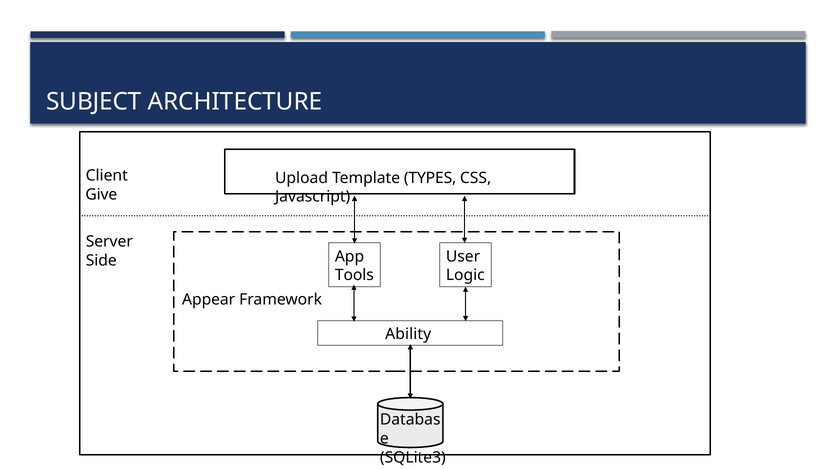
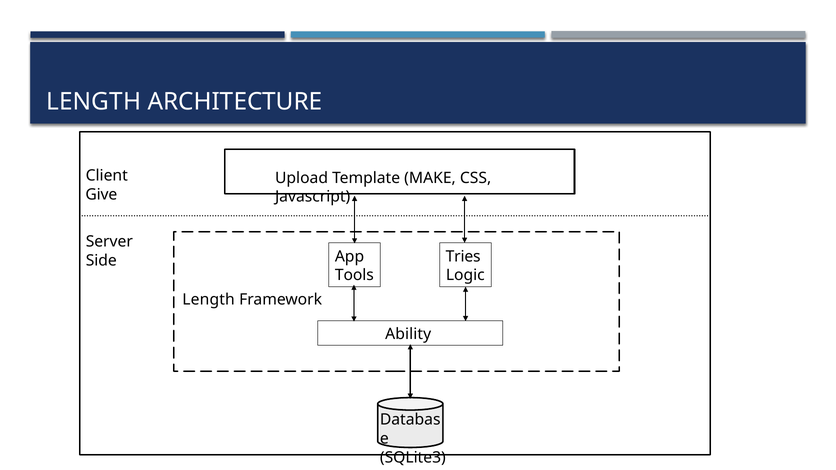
SUBJECT: SUBJECT -> LENGTH (94, 102)
TYPES: TYPES -> MAKE (430, 178)
User: User -> Tries (463, 257)
Appear: Appear -> Length (209, 300)
